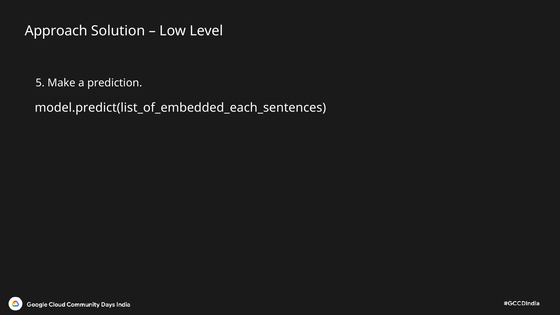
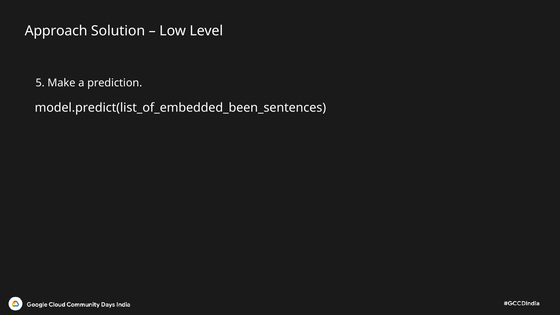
model.predict(list_of_embedded_each_sentences: model.predict(list_of_embedded_each_sentences -> model.predict(list_of_embedded_been_sentences (180, 108)
